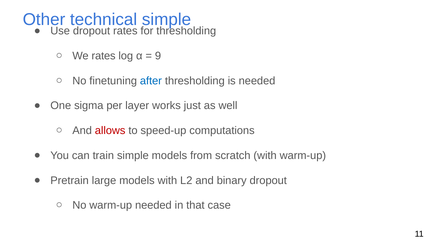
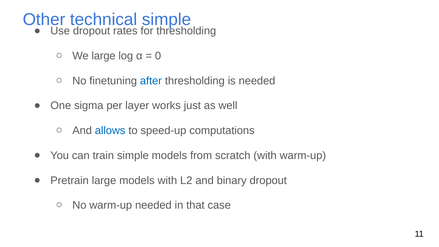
We rates: rates -> large (104, 56)
9: 9 -> 0 (158, 56)
allows colour: red -> blue (110, 131)
